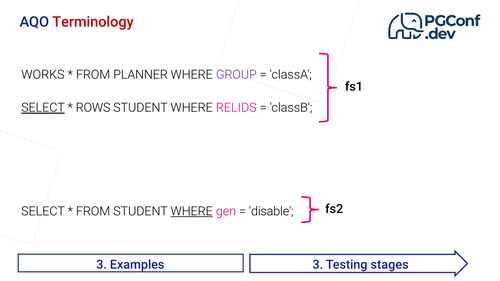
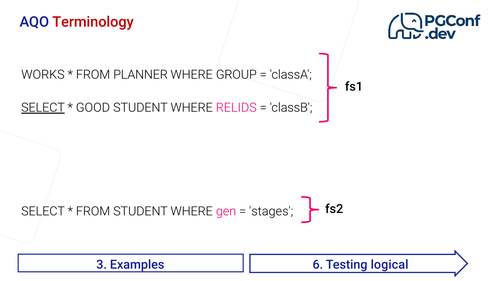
GROUP colour: purple -> black (236, 75)
ROWS: ROWS -> GOOD (93, 108)
WHERE underline: present -> none (192, 212)
disable: disable -> stages (271, 212)
Examples 3: 3 -> 6 (318, 265)
stages: stages -> logical (390, 265)
